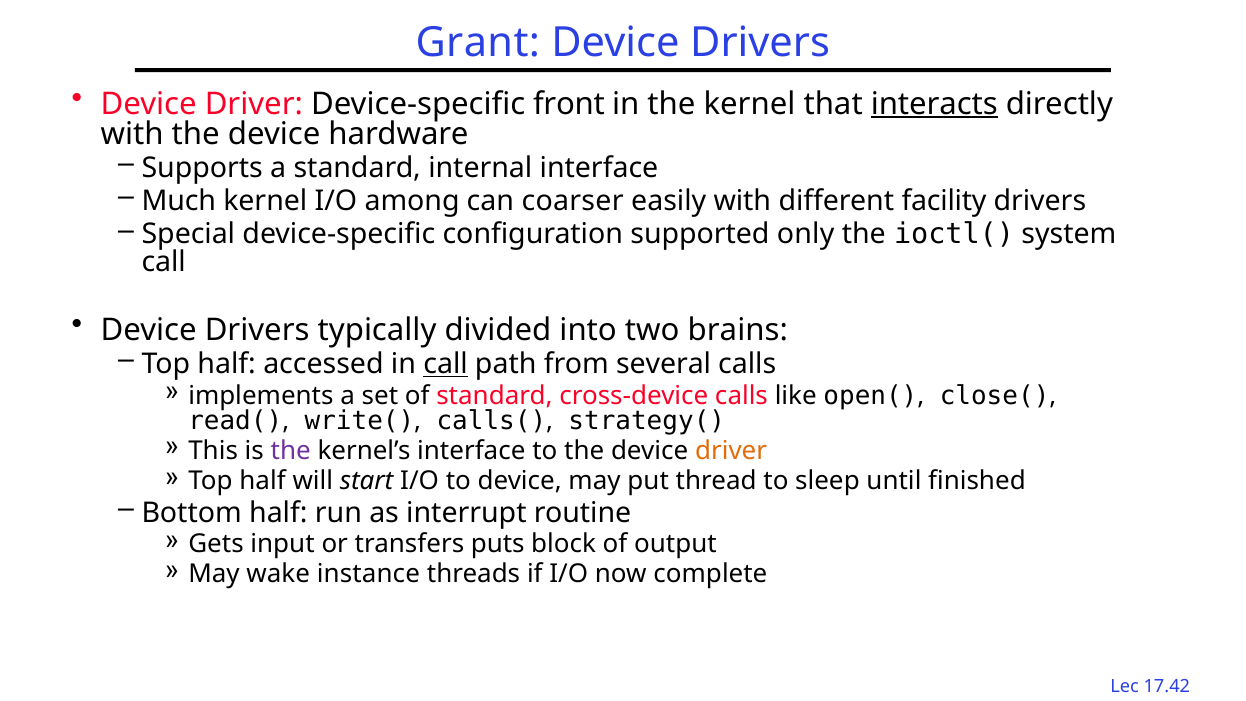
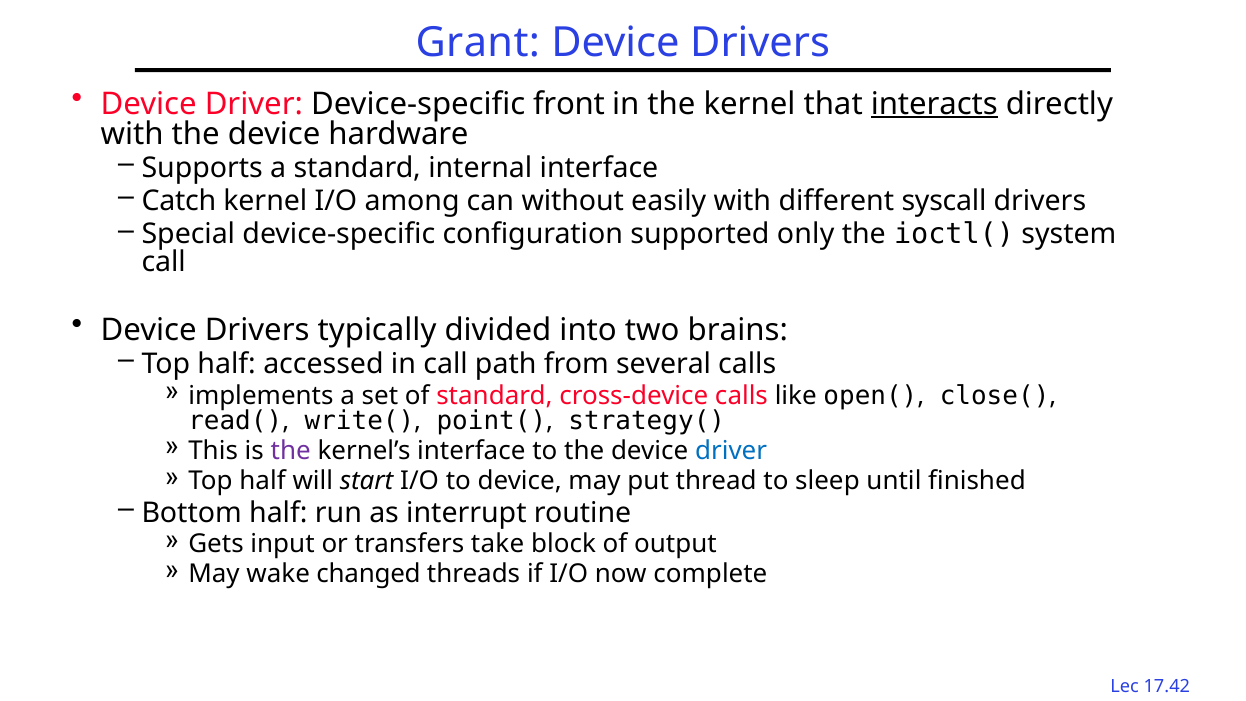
Much: Much -> Catch (179, 201)
coarser: coarser -> without (573, 201)
facility: facility -> syscall (944, 201)
call underline: present -> none (446, 364)
calls(: calls( -> point( (491, 421)
driver colour: orange -> blue (731, 451)
puts: puts -> take (498, 544)
instance: instance -> changed (369, 574)
